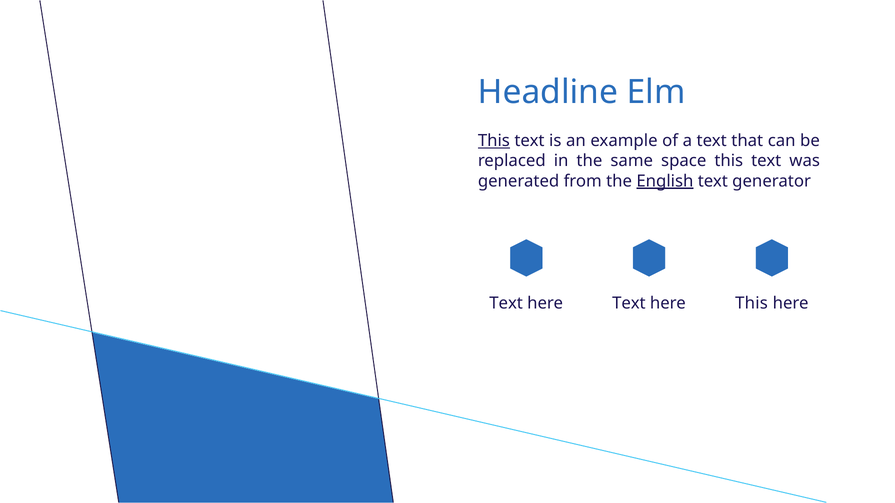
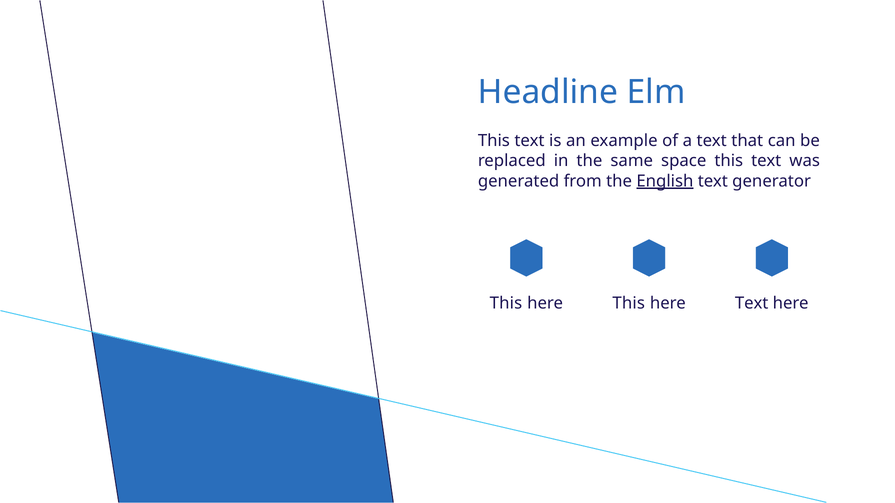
This underline: present -> none (494, 141)
Text: Text -> This (506, 304)
here Text: Text -> This (629, 304)
here This: This -> Text (752, 304)
